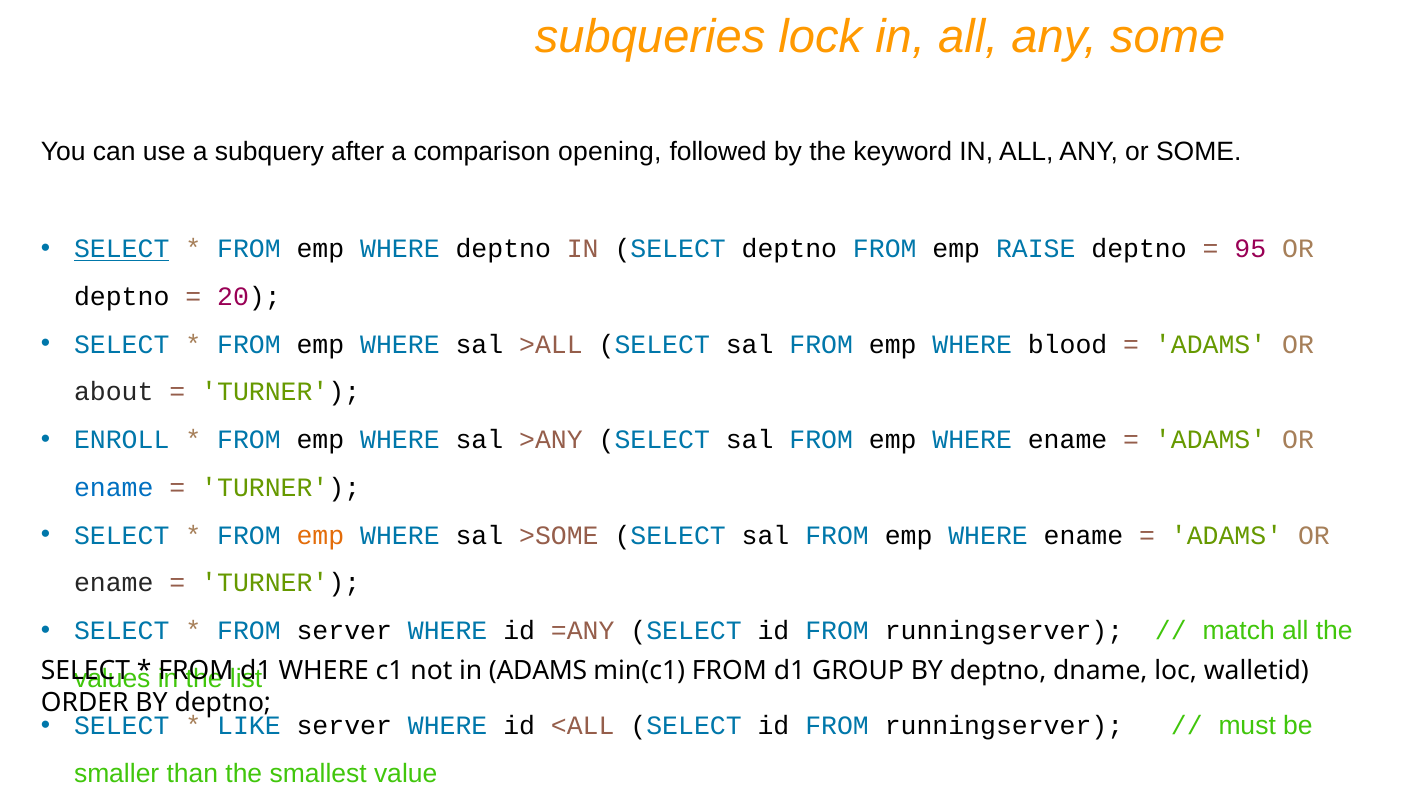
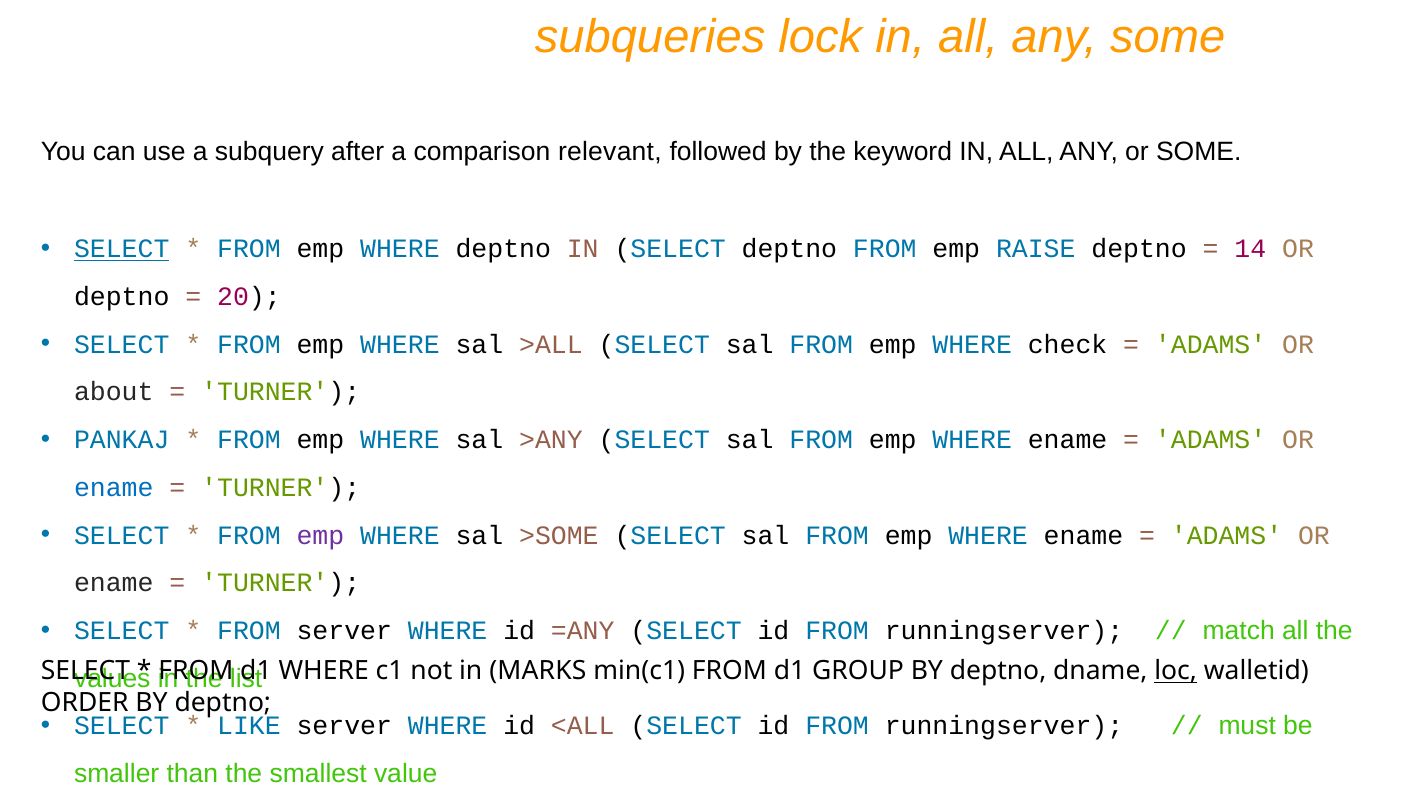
opening: opening -> relevant (610, 152)
95: 95 -> 14 (1250, 249)
blood: blood -> check (1068, 344)
ENROLL: ENROLL -> PANKAJ (122, 440)
emp colour: orange -> purple (320, 535)
in ADAMS: ADAMS -> MARKS (538, 671)
loc underline: none -> present (1176, 671)
